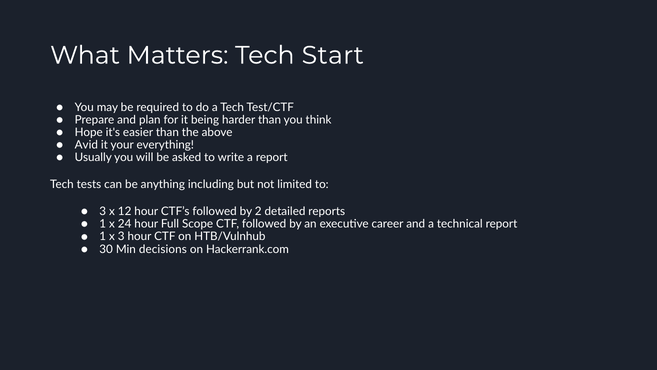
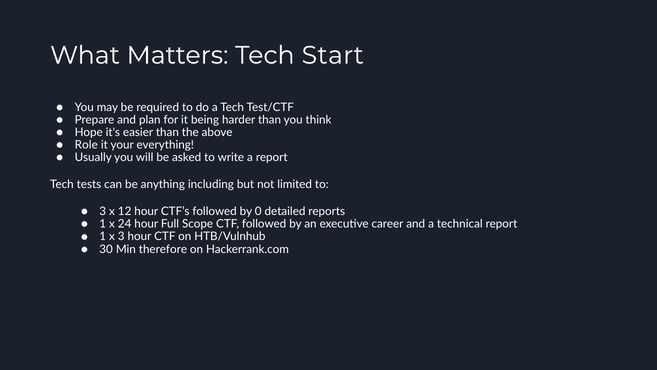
Avid: Avid -> Role (86, 145)
2: 2 -> 0 (258, 211)
decisions: decisions -> therefore (163, 249)
